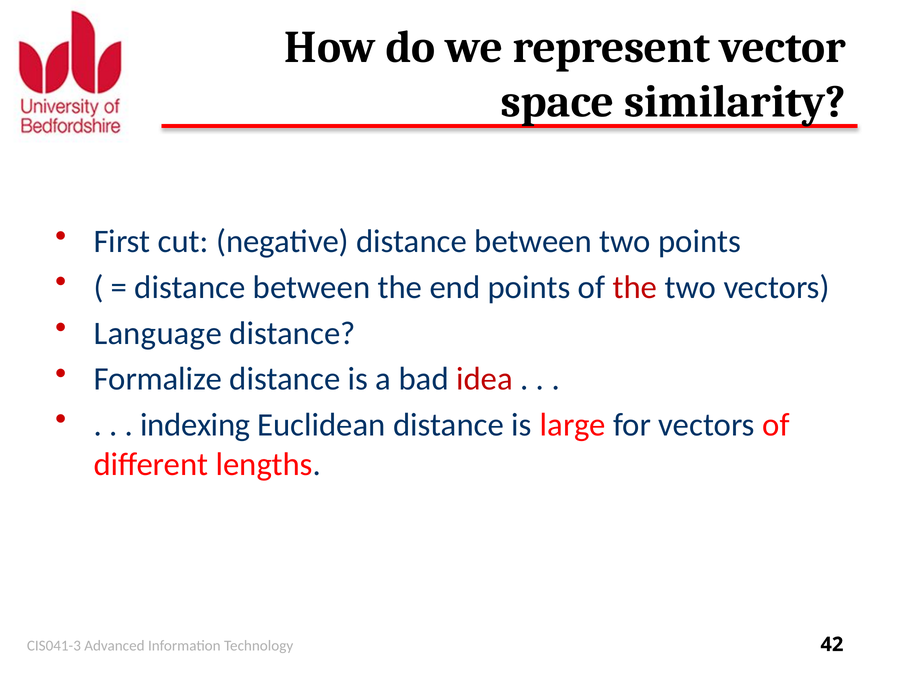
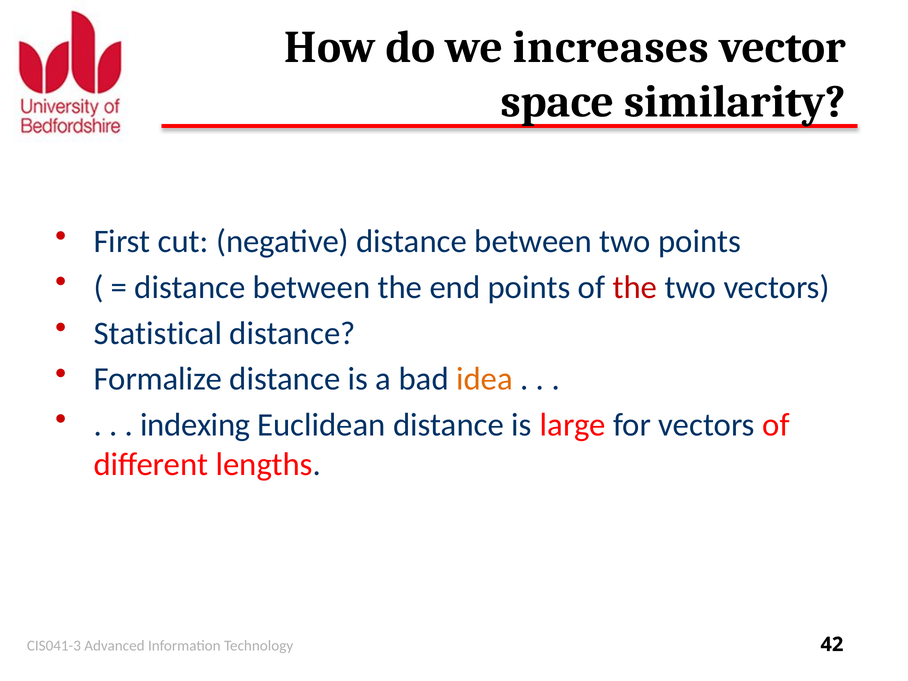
represent: represent -> increases (611, 47)
Language: Language -> Statistical (158, 333)
idea colour: red -> orange (485, 379)
